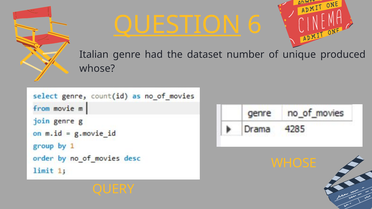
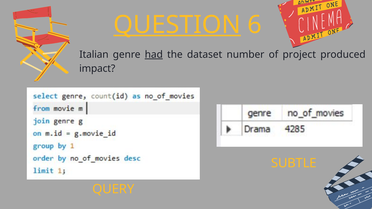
had underline: none -> present (154, 55)
unique: unique -> project (299, 55)
whose: whose -> impact (97, 69)
WHOSE: WHOSE -> SUBTLE (294, 163)
